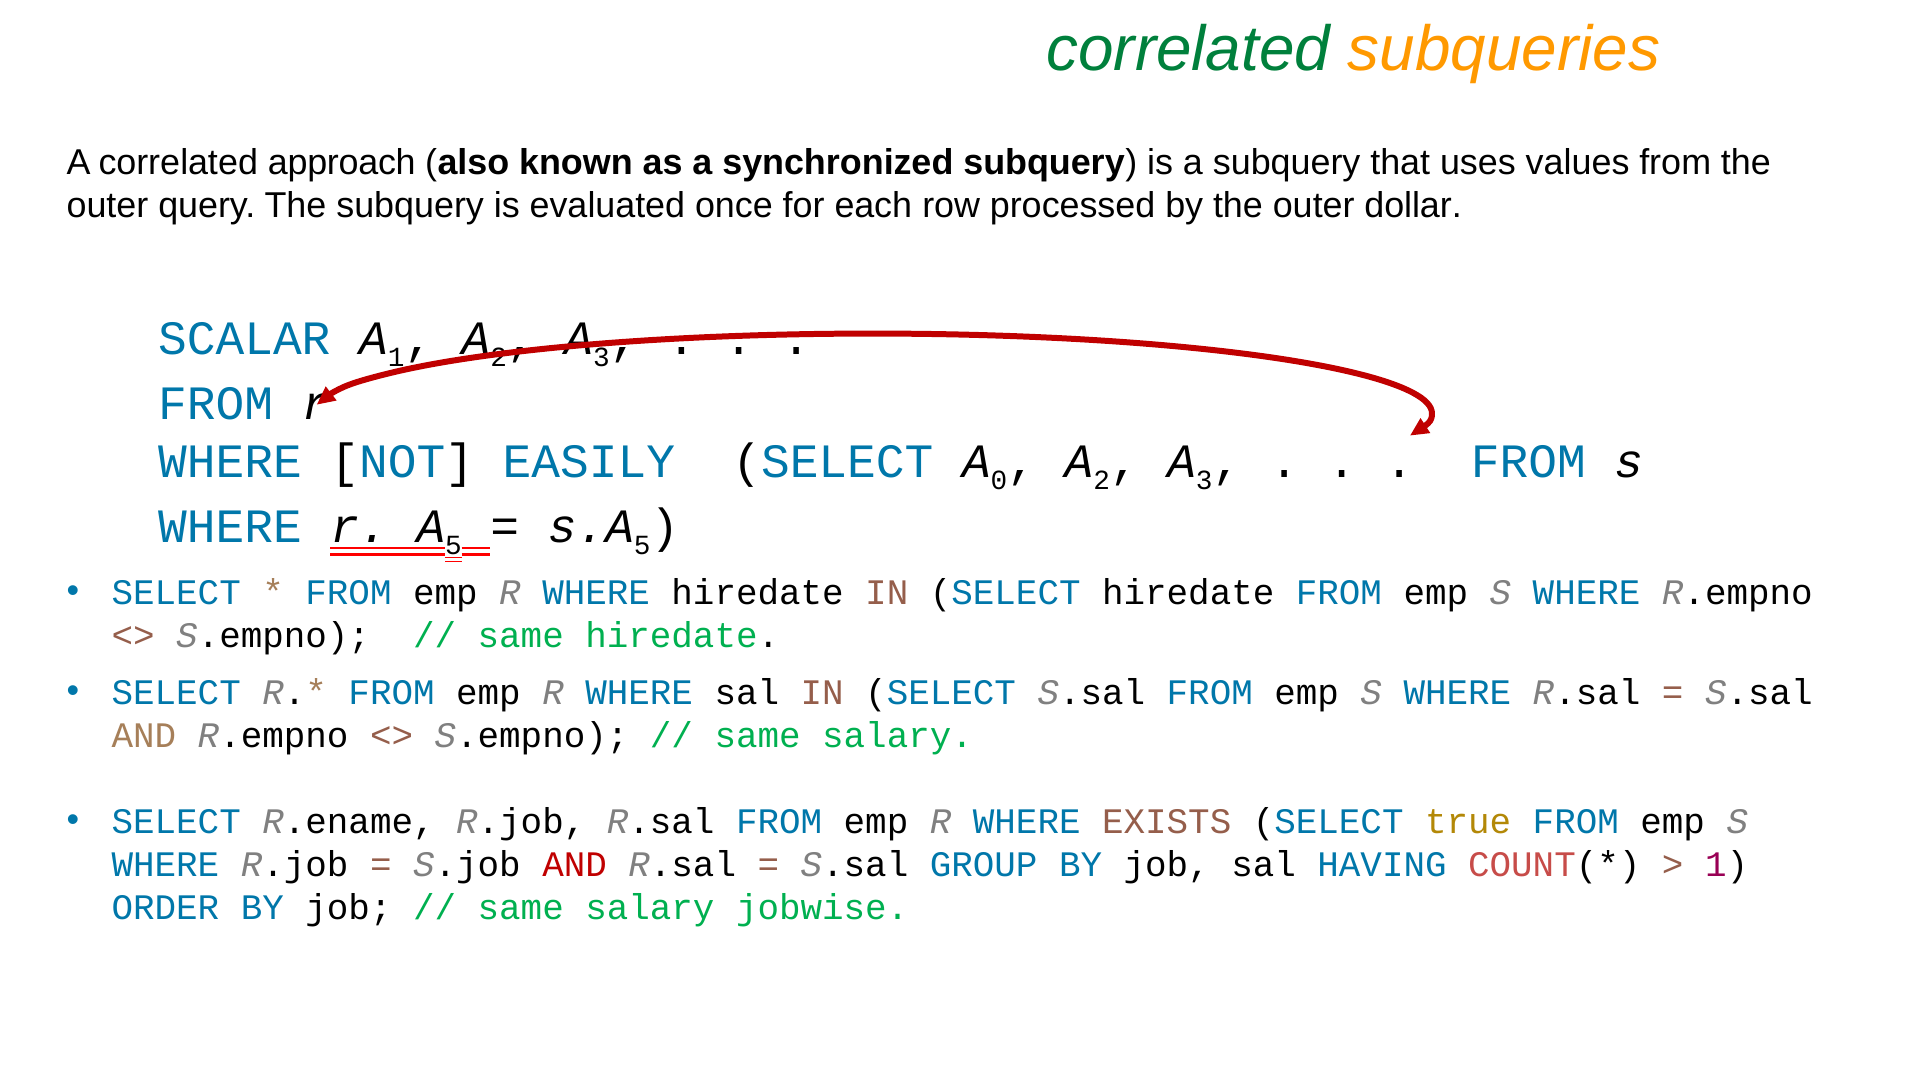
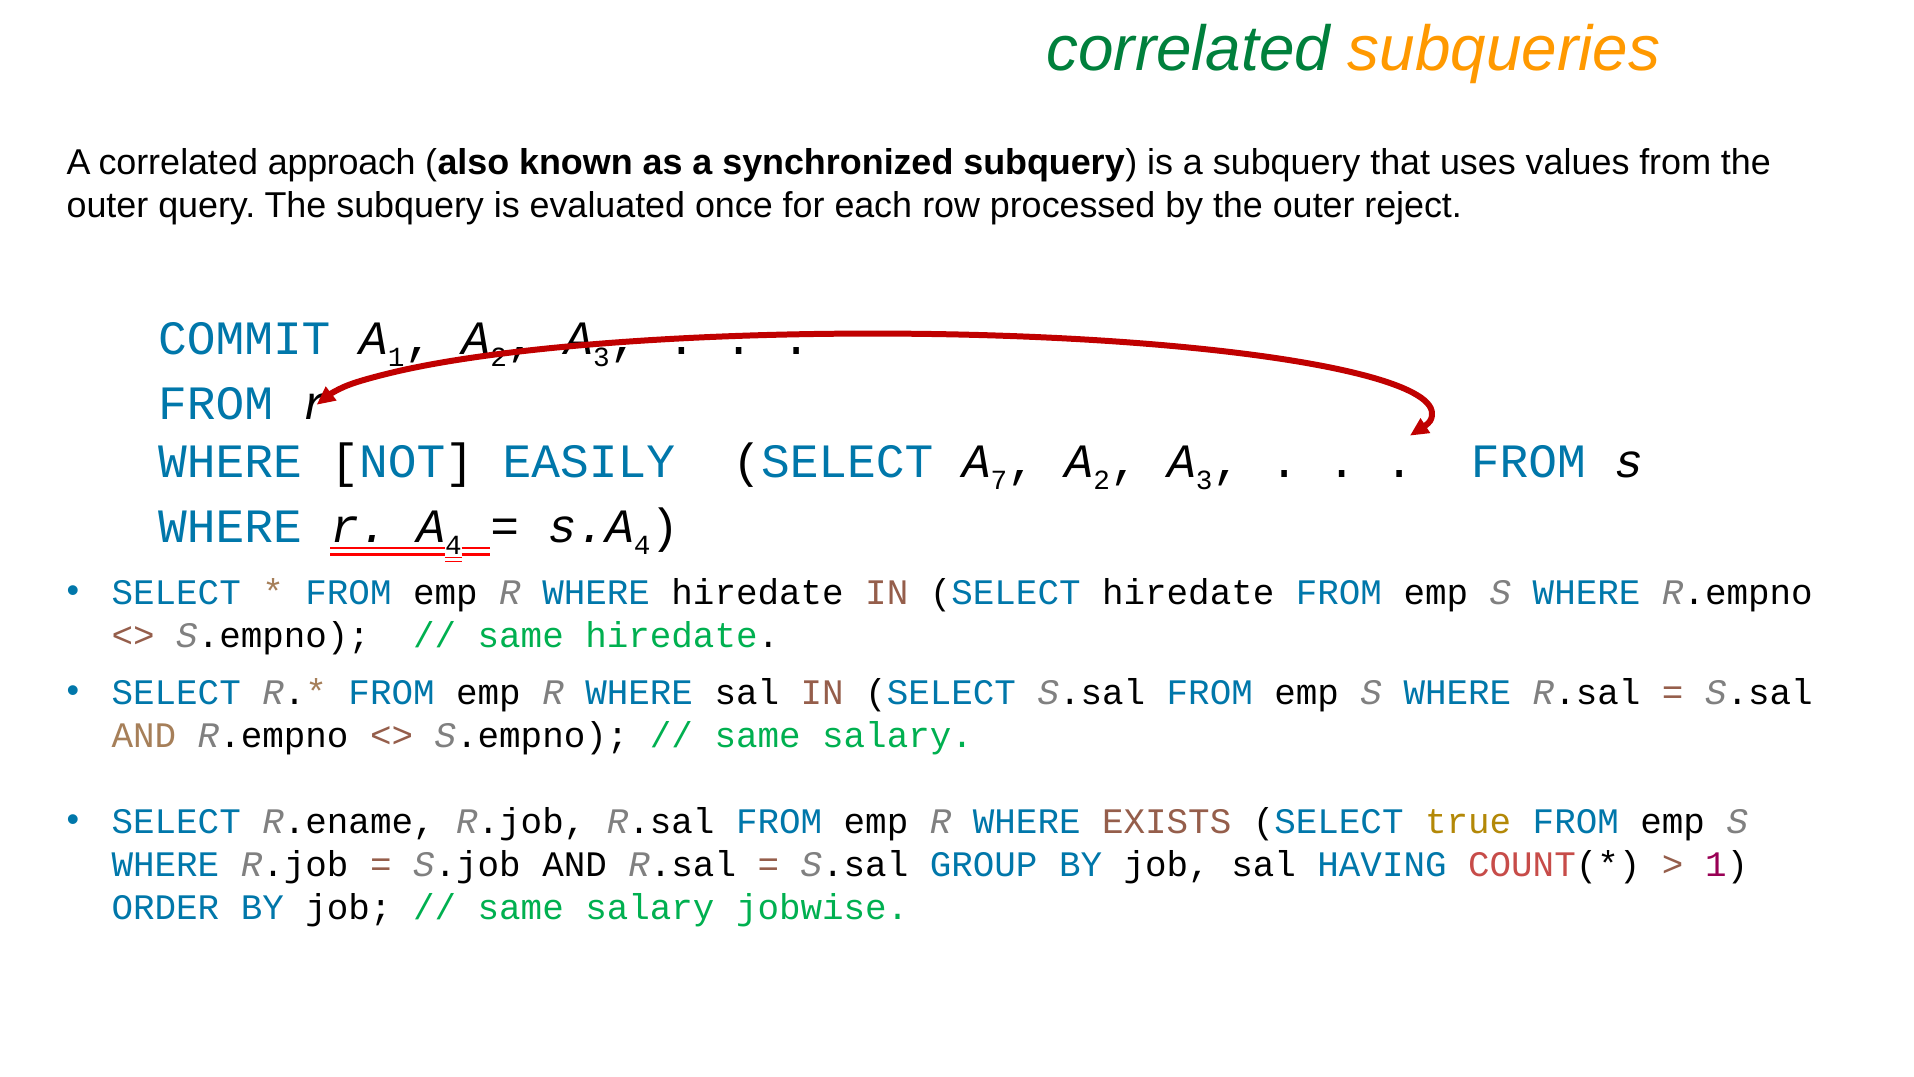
dollar: dollar -> reject (1413, 206)
SCALAR: SCALAR -> COMMIT (244, 339)
0: 0 -> 7 (999, 480)
A 5: 5 -> 4 (454, 545)
5: 5 -> 4 (642, 545)
AND colour: red -> black (575, 865)
